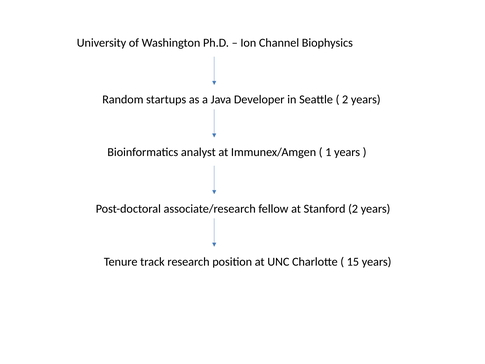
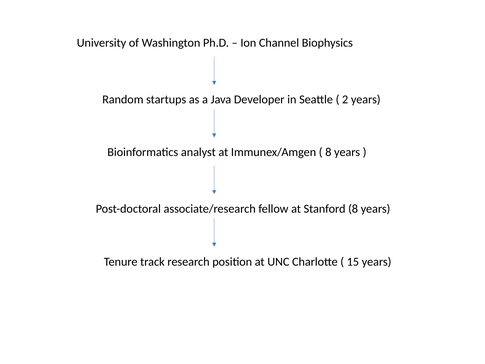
1: 1 -> 8 (328, 152)
Stanford 2: 2 -> 8 (353, 209)
